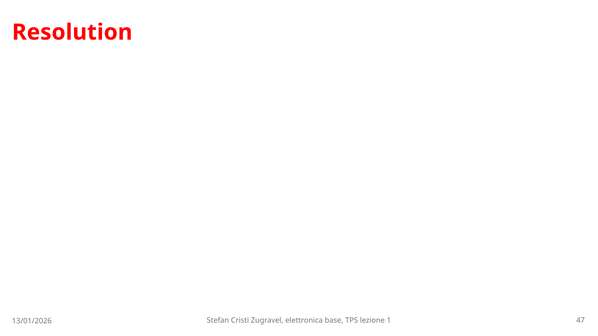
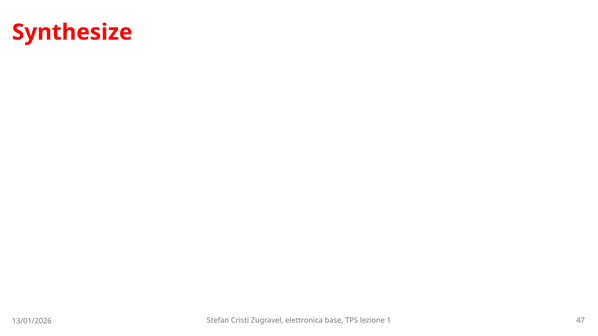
Resolution: Resolution -> Synthesize (72, 32)
